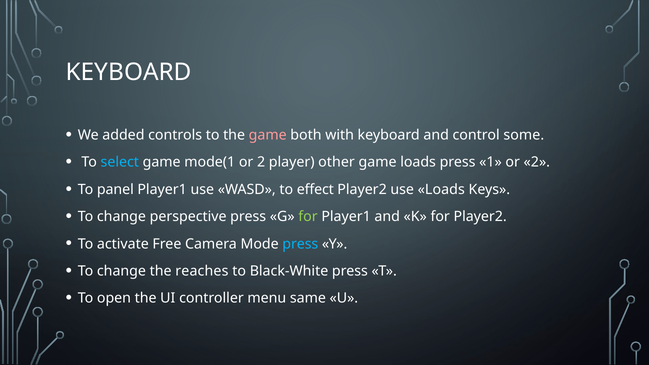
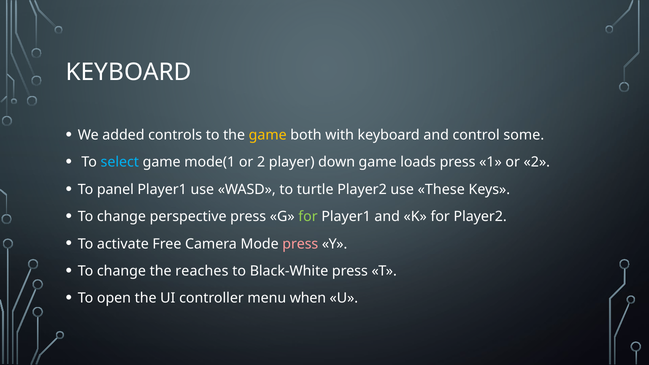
game colour: pink -> yellow (268, 135)
other: other -> down (337, 162)
effect: effect -> turtle (315, 189)
use Loads: Loads -> These (441, 189)
press colour: light blue -> pink (300, 244)
same: same -> when (308, 298)
